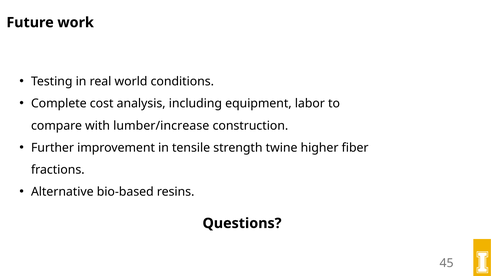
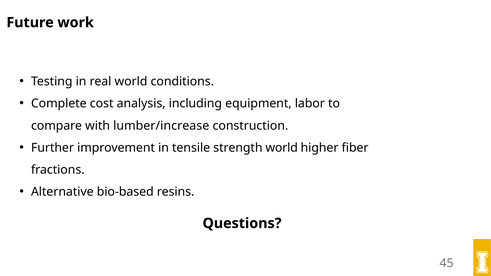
strength twine: twine -> world (282, 148)
